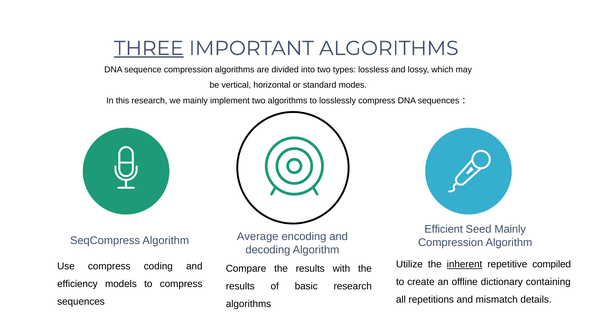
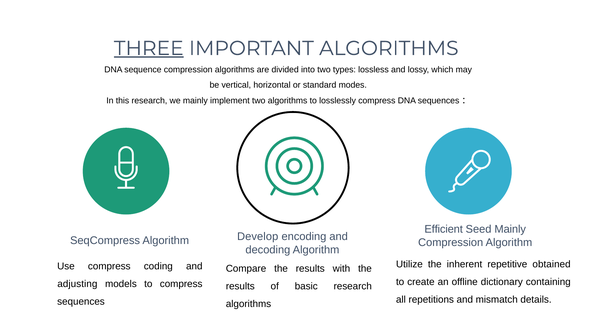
Average: Average -> Develop (258, 236)
inherent underline: present -> none (465, 264)
compiled: compiled -> obtained (552, 264)
efficiency: efficiency -> adjusting (77, 284)
